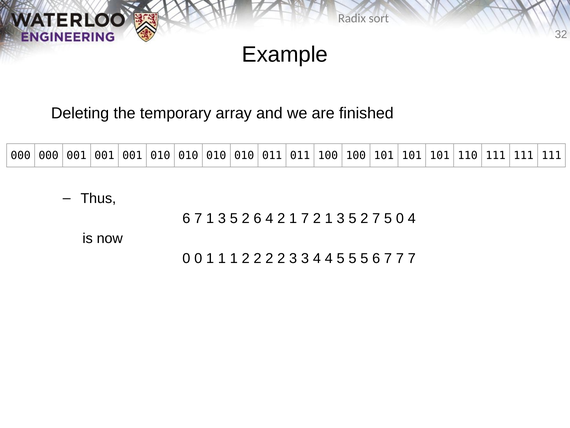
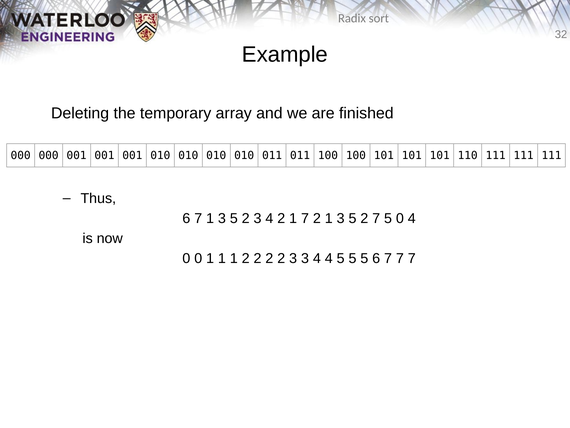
5 2 6: 6 -> 3 (258, 218)
